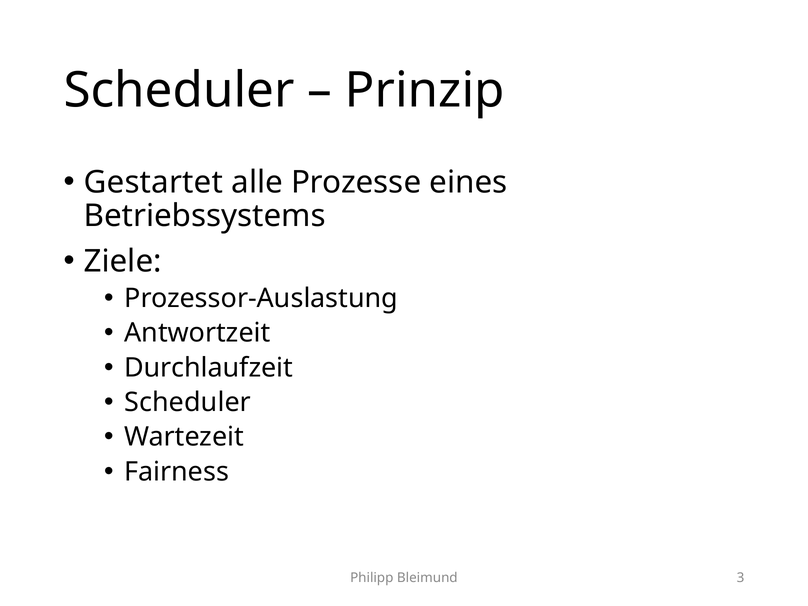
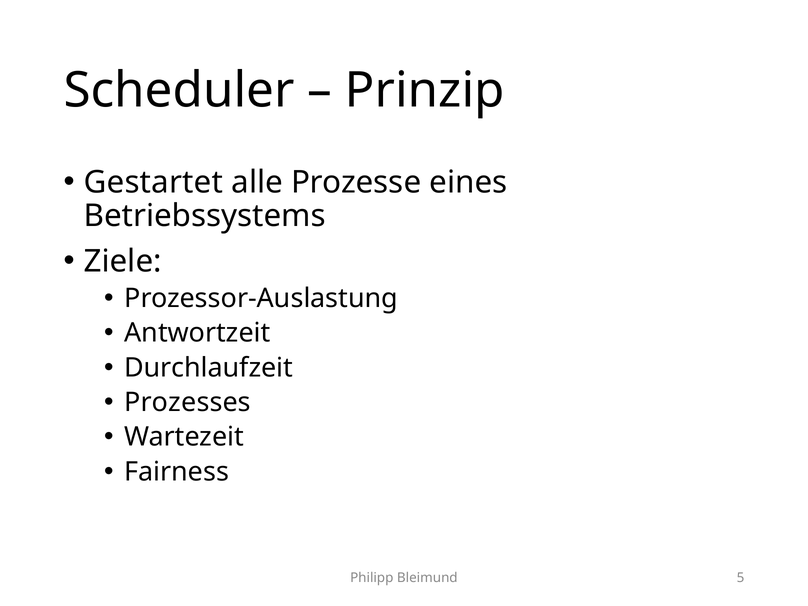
Scheduler: Scheduler -> Prozesses (188, 402)
3: 3 -> 5 (741, 578)
